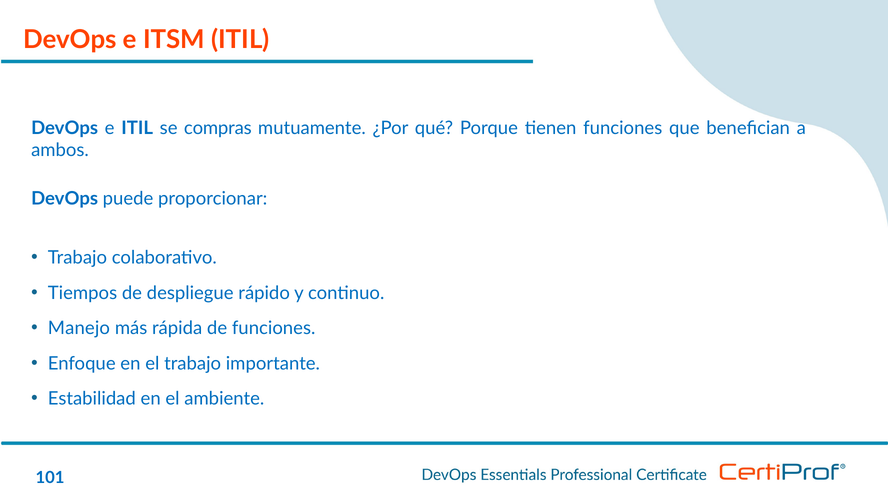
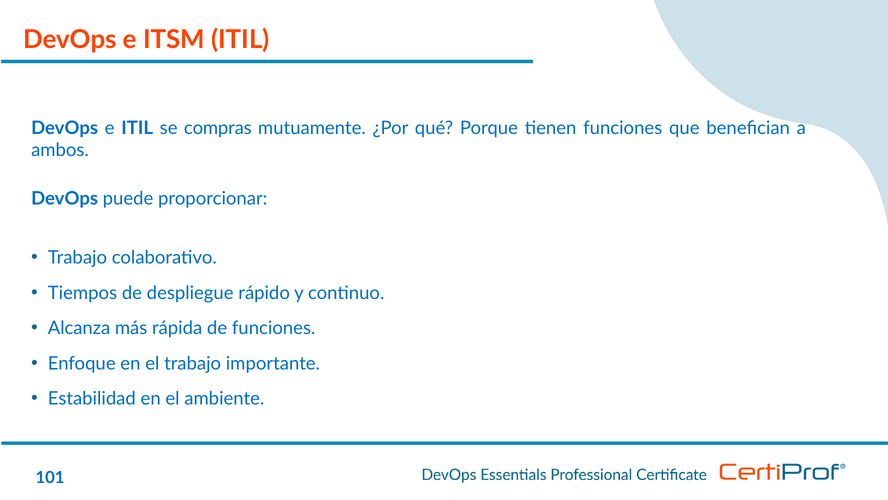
Manejo: Manejo -> Alcanza (79, 328)
